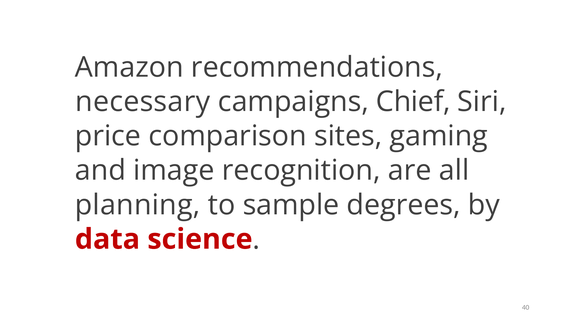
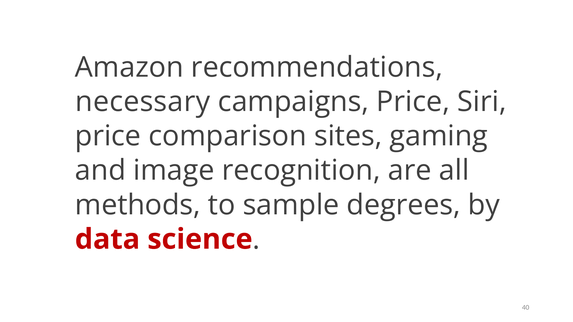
campaigns Chief: Chief -> Price (413, 102)
planning: planning -> methods (138, 205)
